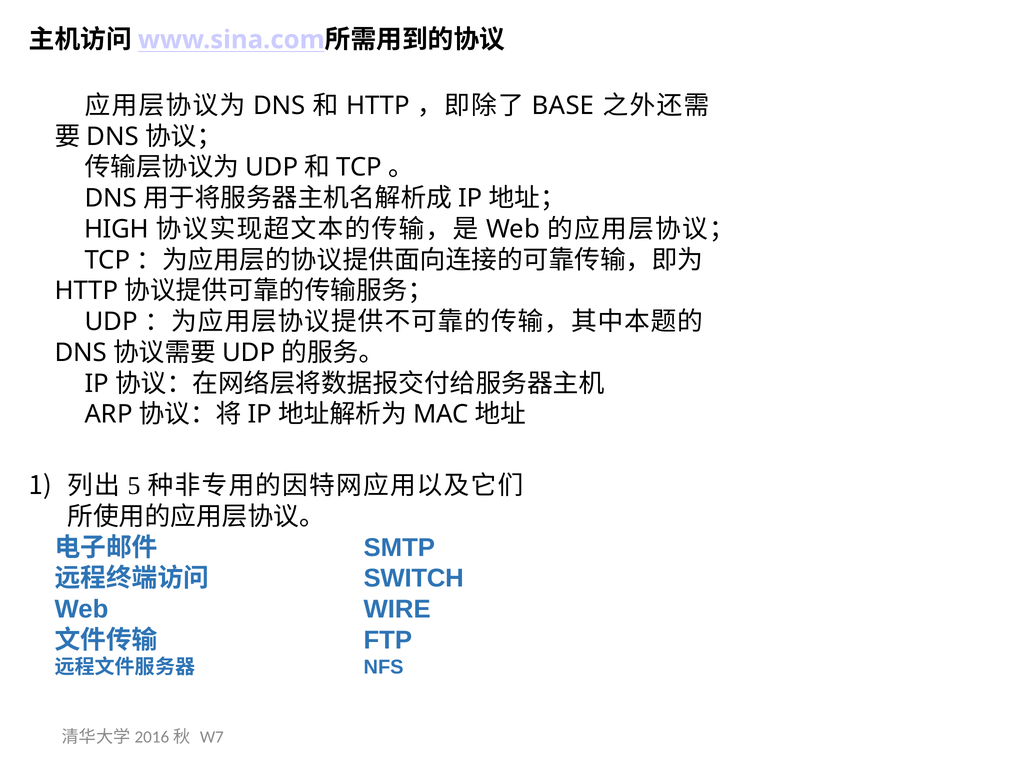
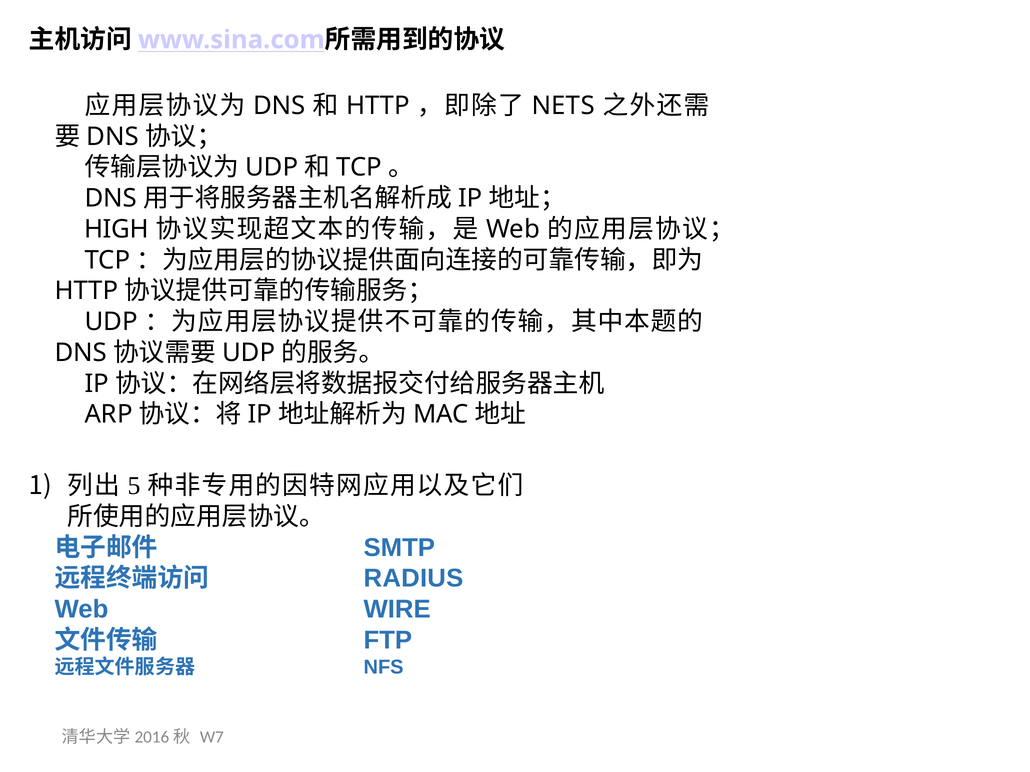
BASE: BASE -> NETS (563, 106)
SWITCH: SWITCH -> RADIUS (413, 579)
